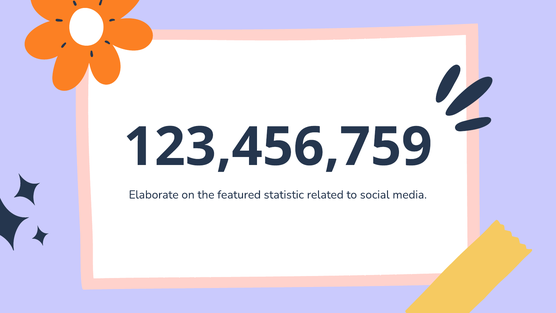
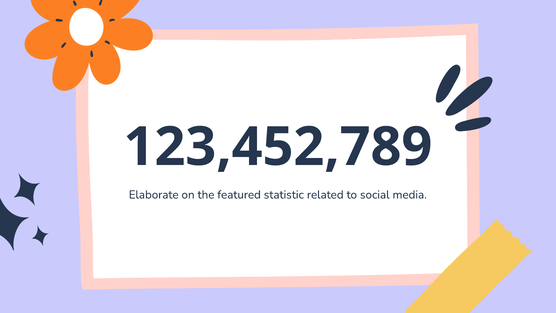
123,456,759: 123,456,759 -> 123,452,789 (278, 147)
